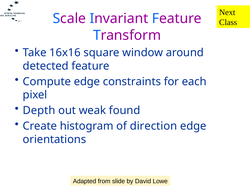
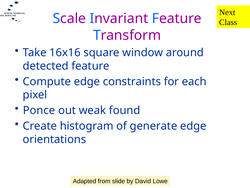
Depth: Depth -> Ponce (39, 110)
direction: direction -> generate (154, 126)
